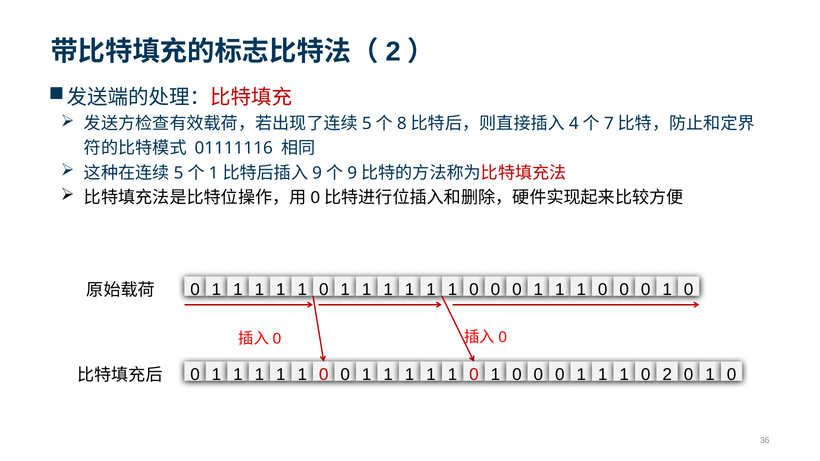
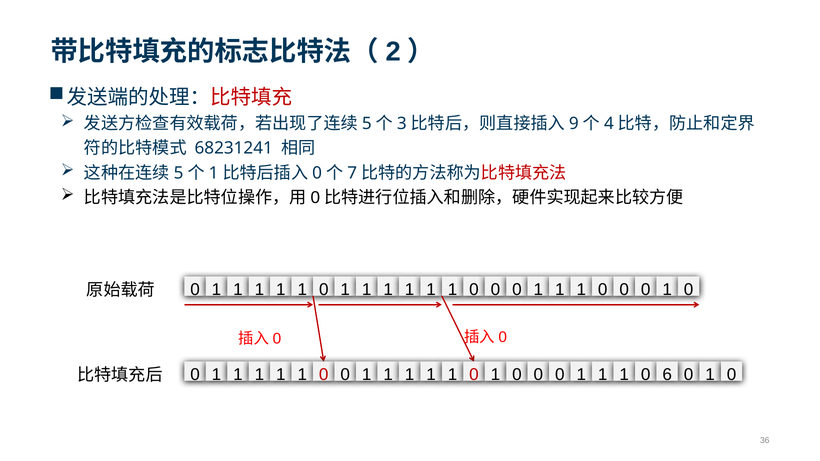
8: 8 -> 3 (402, 124)
4: 4 -> 9 (574, 124)
7: 7 -> 4 (609, 124)
01111116: 01111116 -> 68231241 (234, 148)
9: 9 -> 0 (317, 173)
9: 9 -> 7 (352, 173)
2: 2 -> 6 (667, 375)
